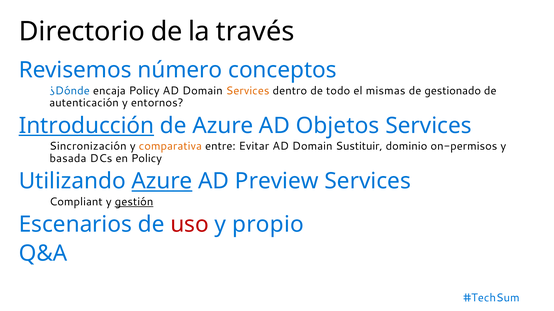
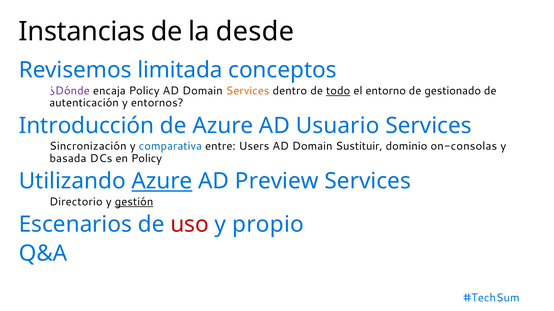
Directorio: Directorio -> Instancias (82, 32)
través: través -> desde (255, 32)
número: número -> limitada (180, 70)
¿Dónde colour: blue -> purple (70, 91)
todo underline: none -> present (338, 91)
mismas: mismas -> entorno (386, 91)
Introducción underline: present -> none (86, 126)
Objetos: Objetos -> Usuario (338, 126)
comparativa colour: orange -> blue (170, 147)
Evitar: Evitar -> Users (254, 147)
on-permisos: on-permisos -> on-consolas (464, 147)
Compliant: Compliant -> Directorio (76, 202)
